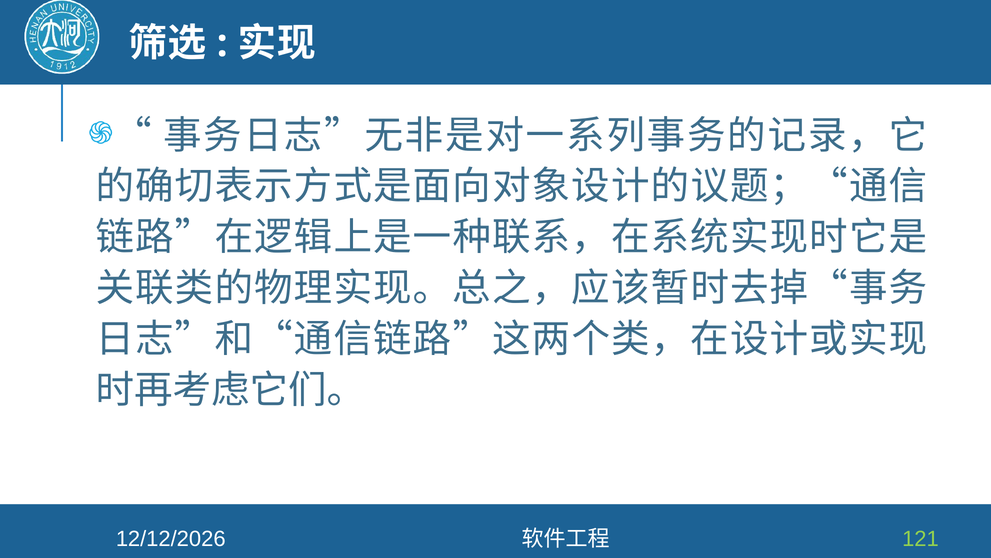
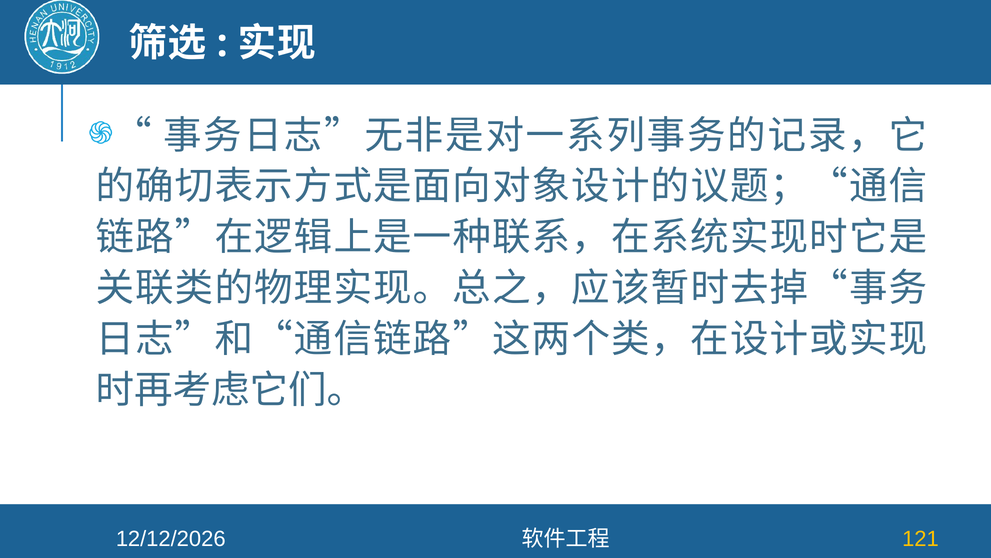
121 colour: light green -> yellow (920, 539)
